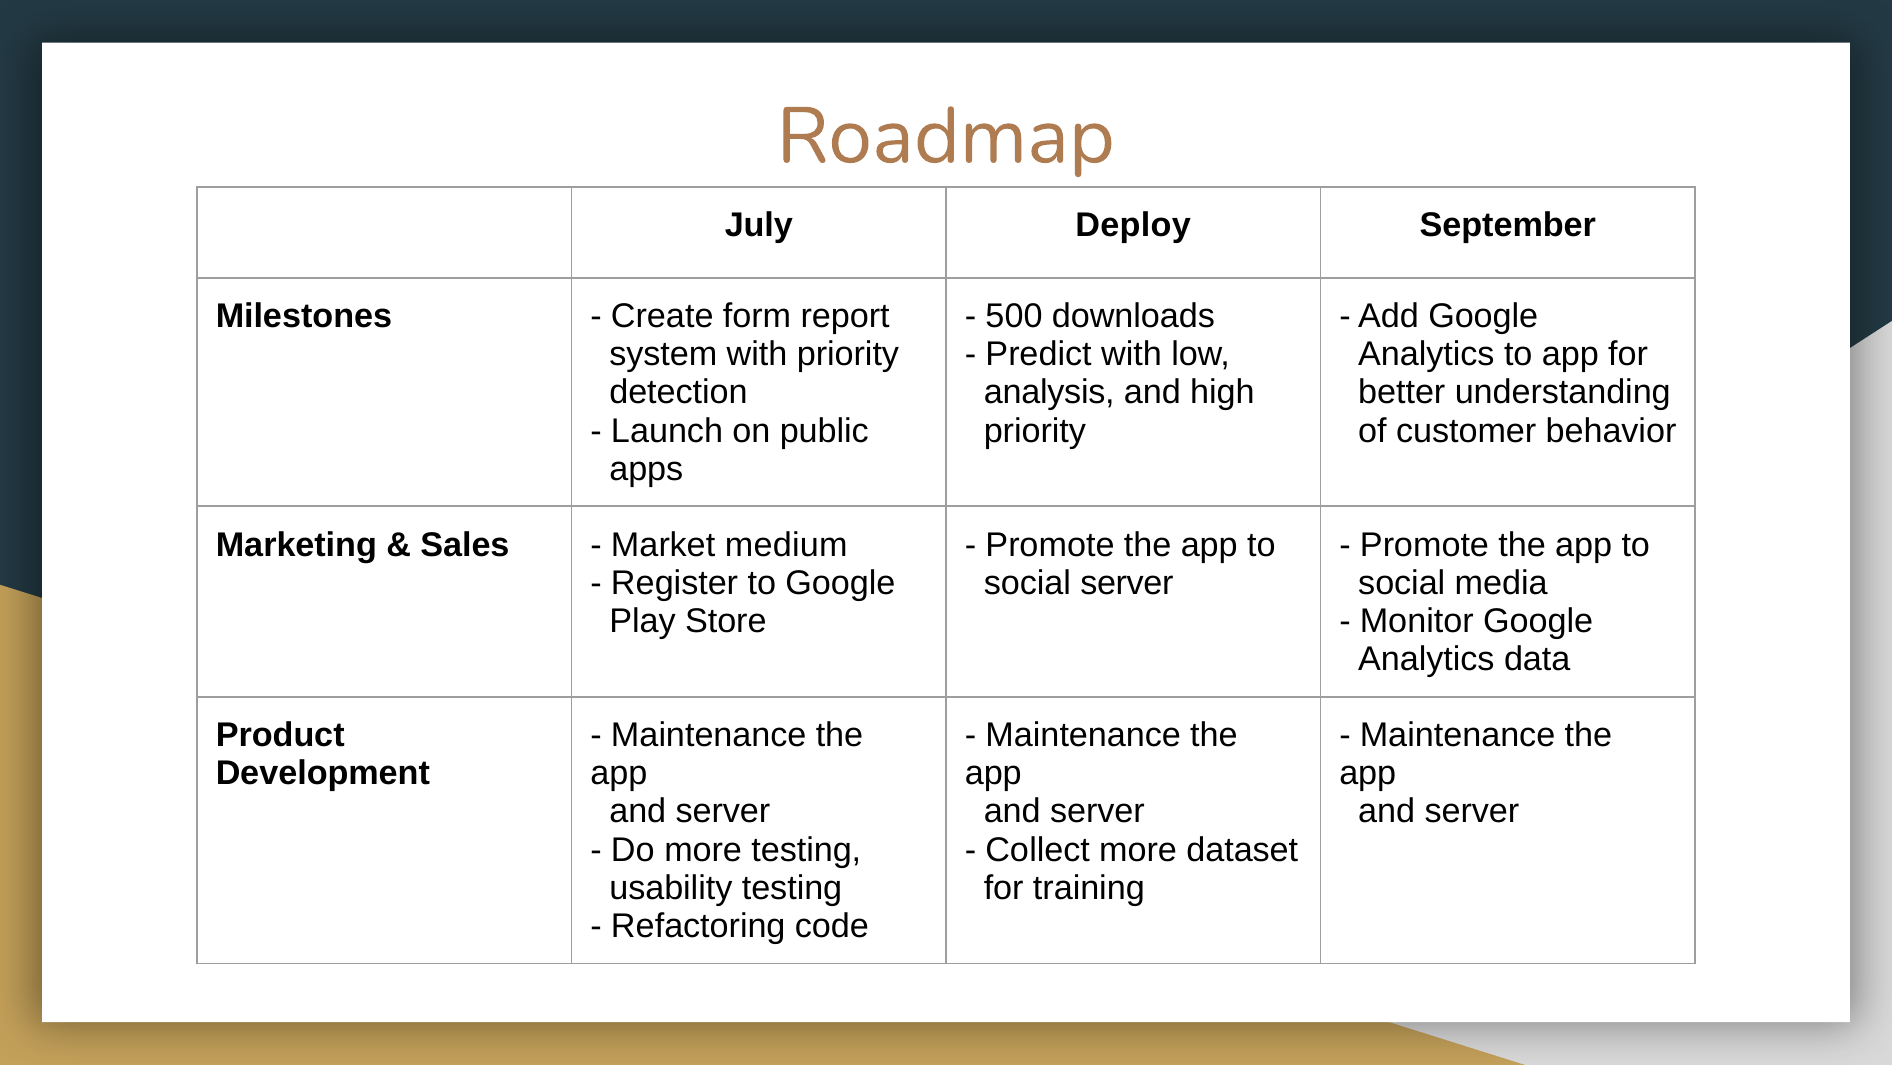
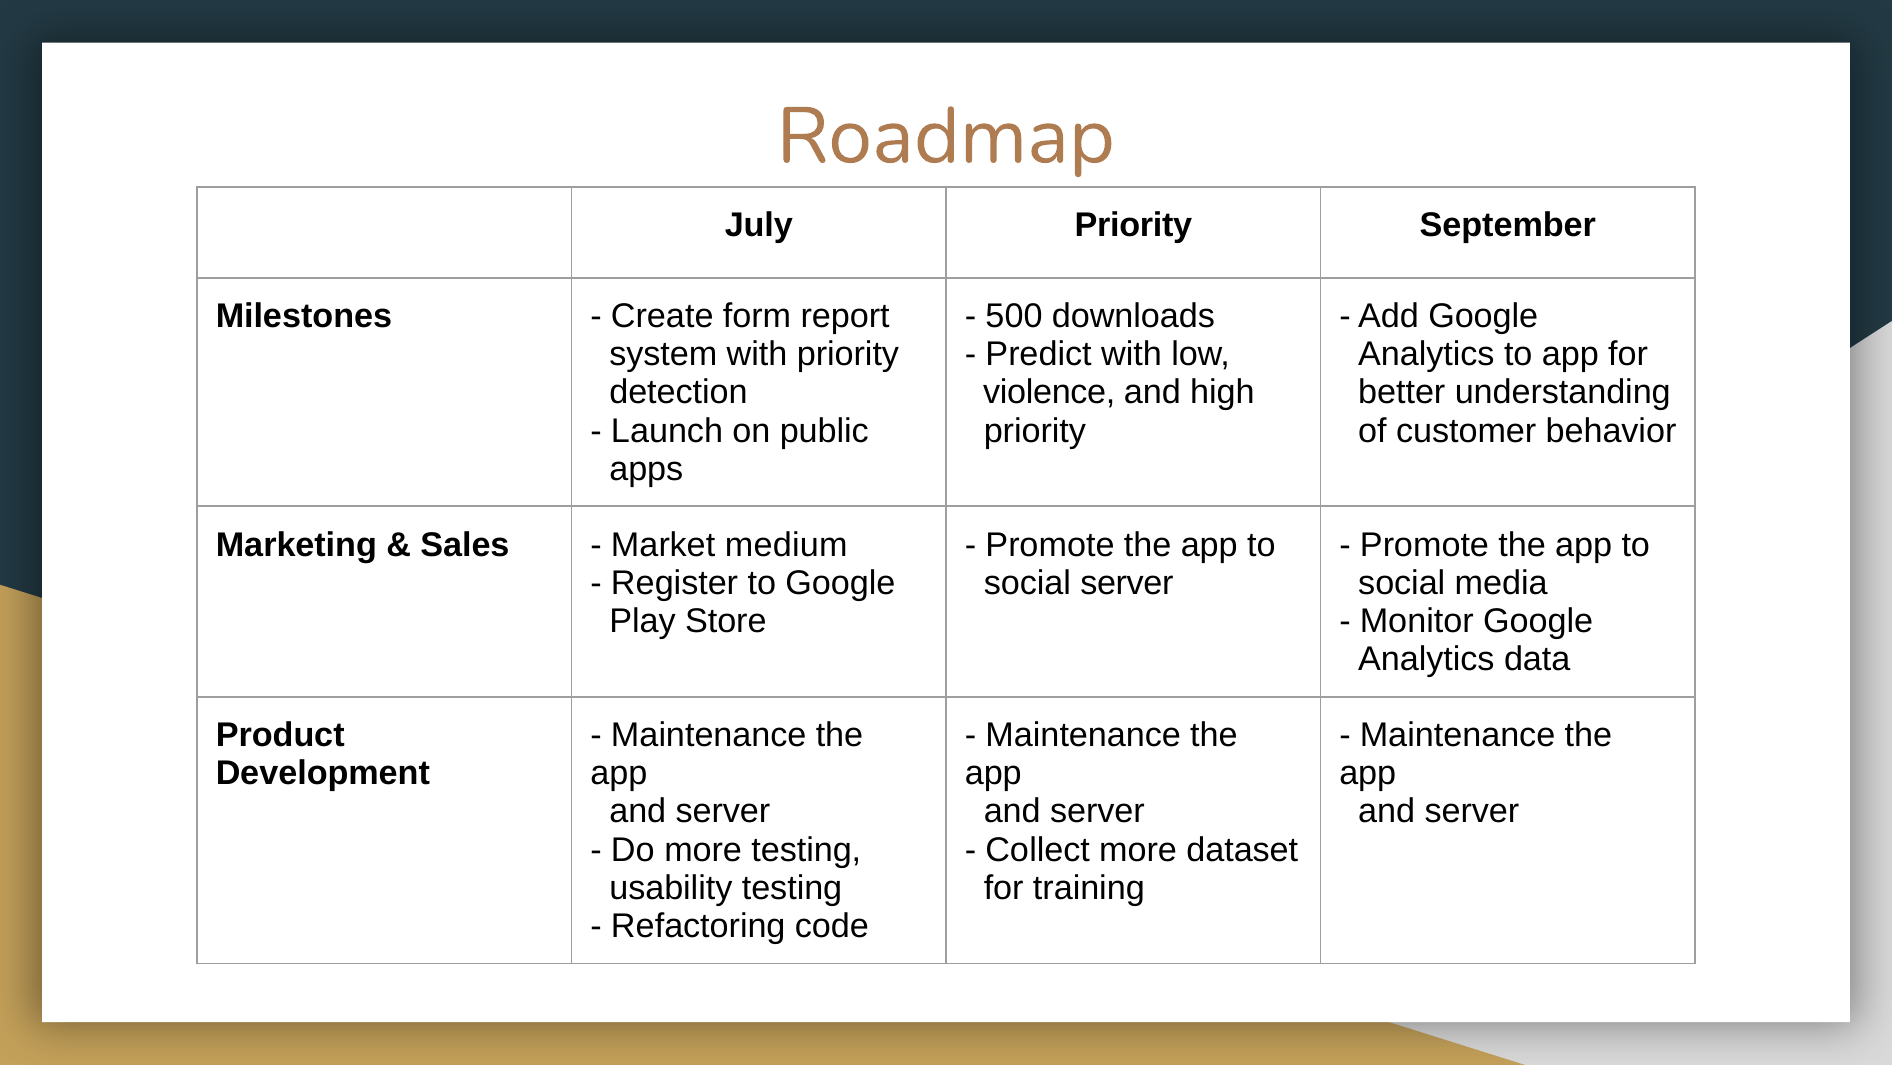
July Deploy: Deploy -> Priority (1133, 225)
analysis: analysis -> violence (1049, 392)
